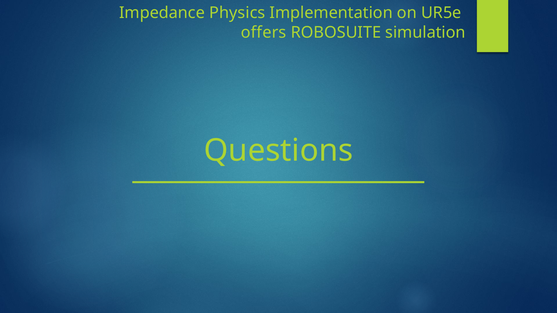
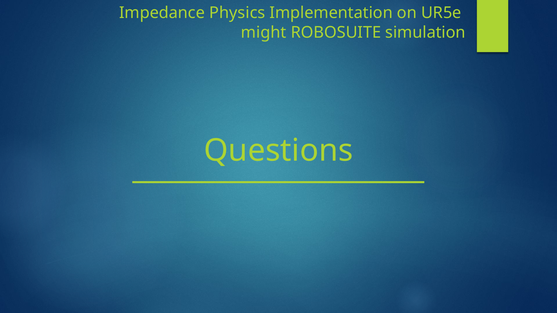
offers: offers -> might (264, 32)
